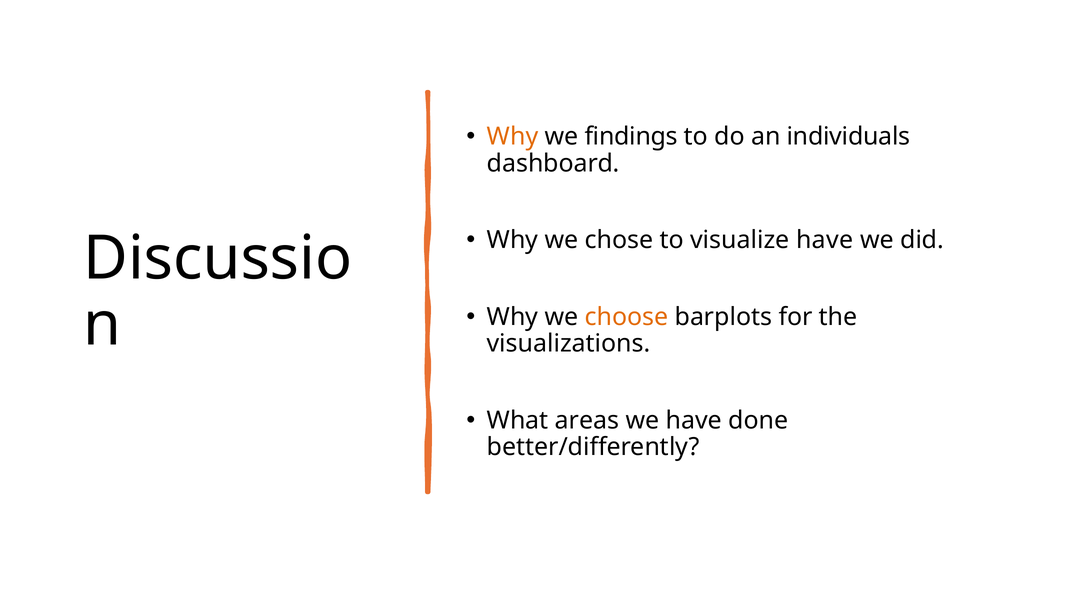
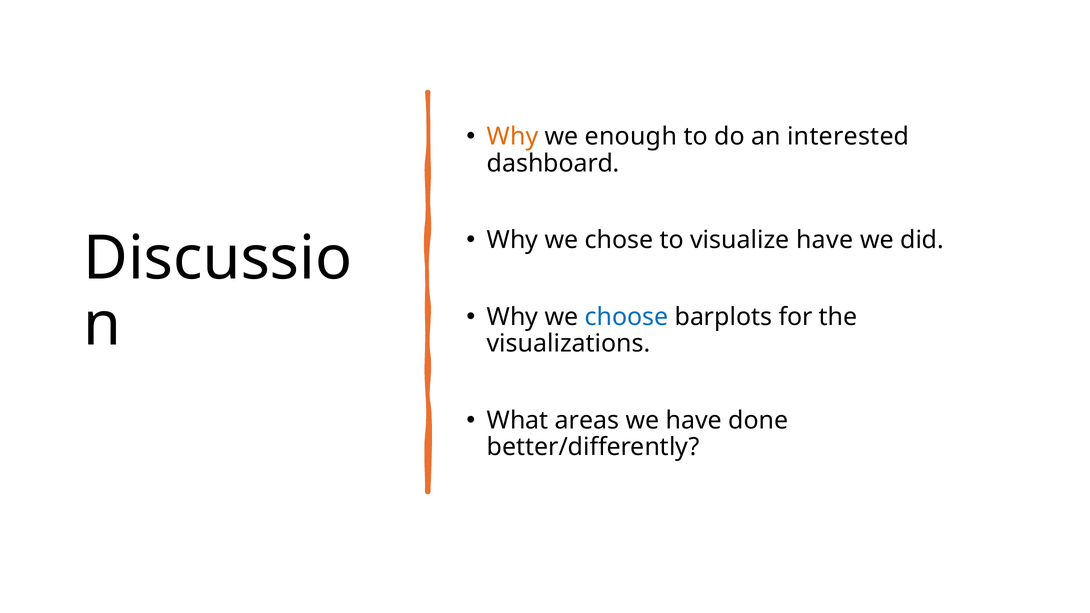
findings: findings -> enough (631, 137)
individuals: individuals -> interested (848, 137)
choose colour: orange -> blue (627, 317)
